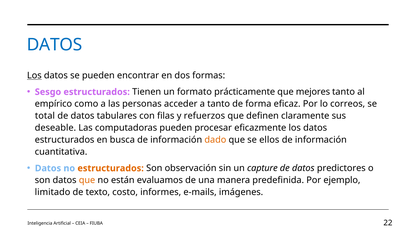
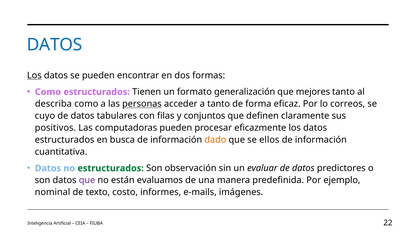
Sesgo: Sesgo -> Como (48, 92)
prácticamente: prácticamente -> generalización (245, 92)
empírico: empírico -> describa (53, 104)
personas underline: none -> present (142, 104)
total: total -> cuyo (45, 116)
refuerzos: refuerzos -> conjuntos (205, 116)
deseable: deseable -> positivos (55, 128)
estructurados colour: orange -> green (111, 168)
capture: capture -> evaluar (262, 168)
que colour: orange -> purple (87, 180)
limitado: limitado -> nominal (53, 192)
